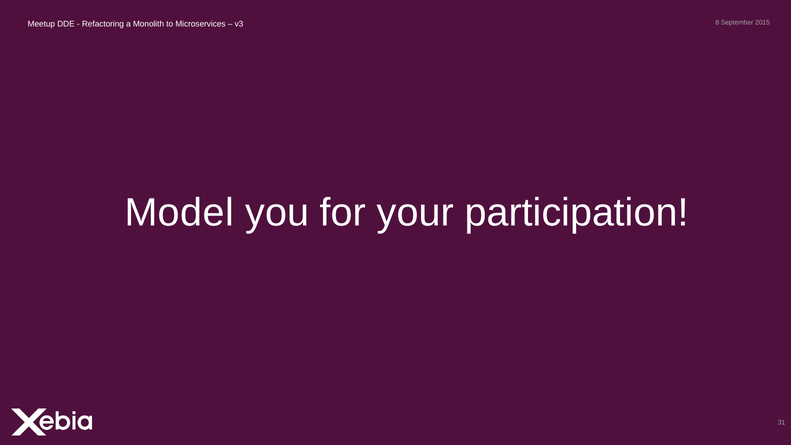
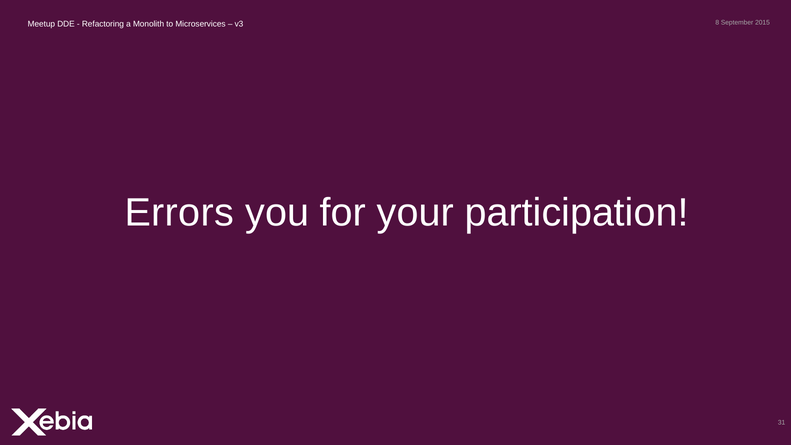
Model: Model -> Errors (179, 213)
